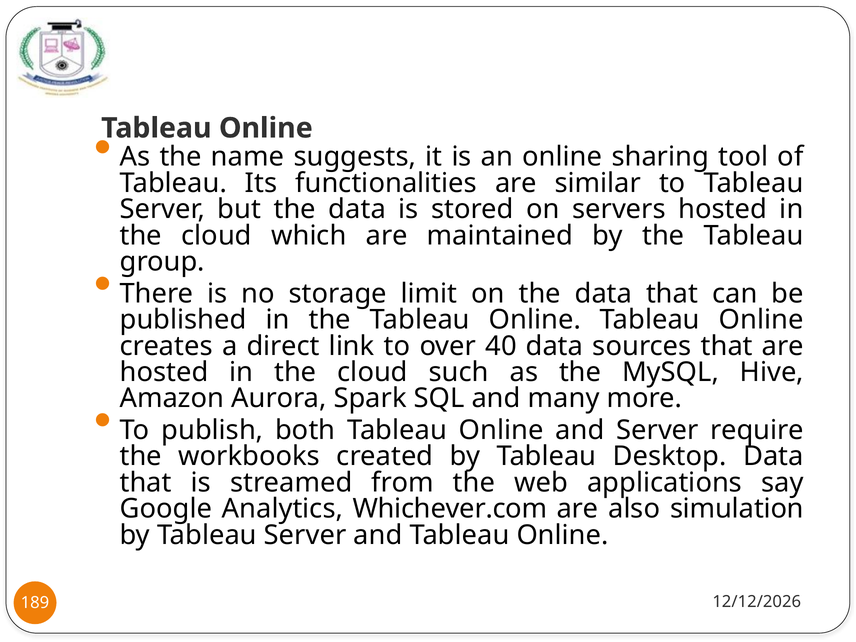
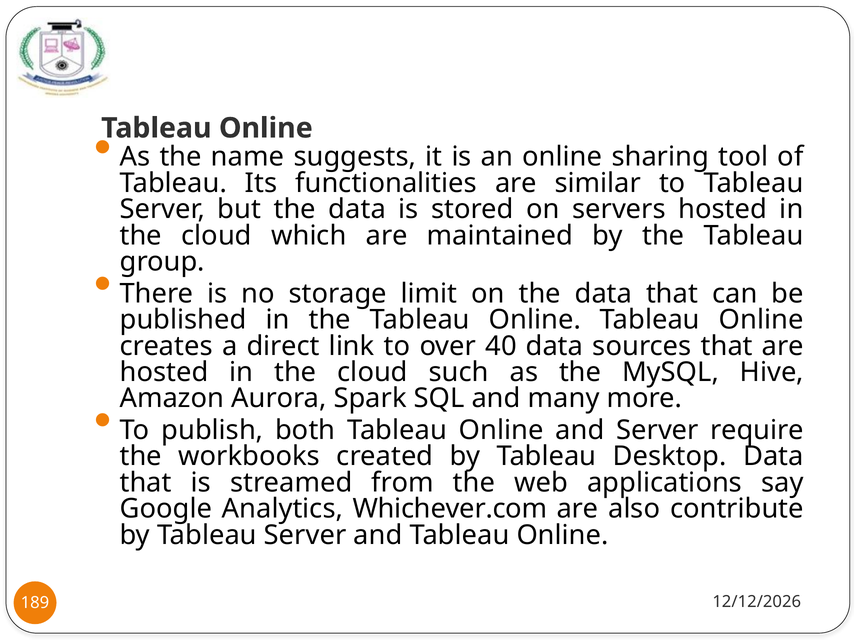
simulation: simulation -> contribute (737, 509)
